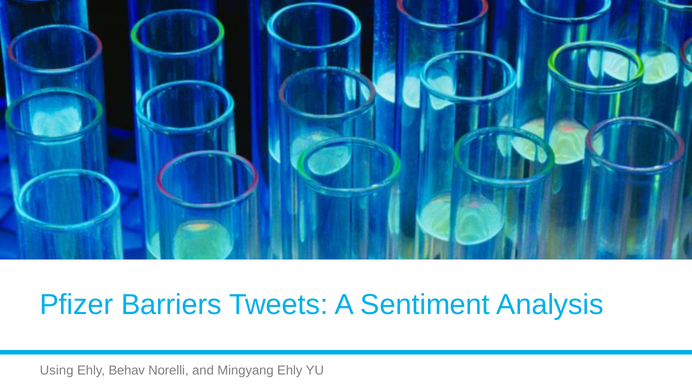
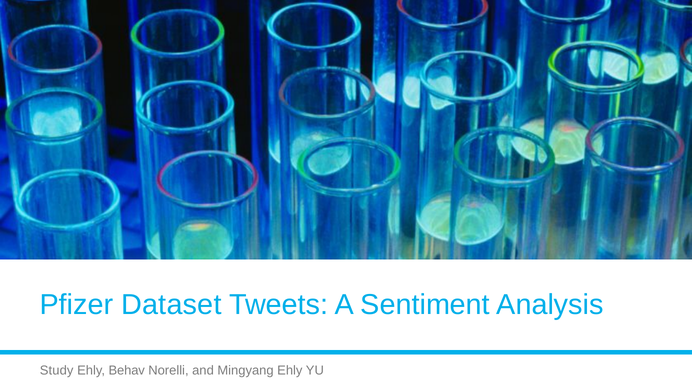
Barriers: Barriers -> Dataset (171, 305)
Using: Using -> Study (57, 371)
